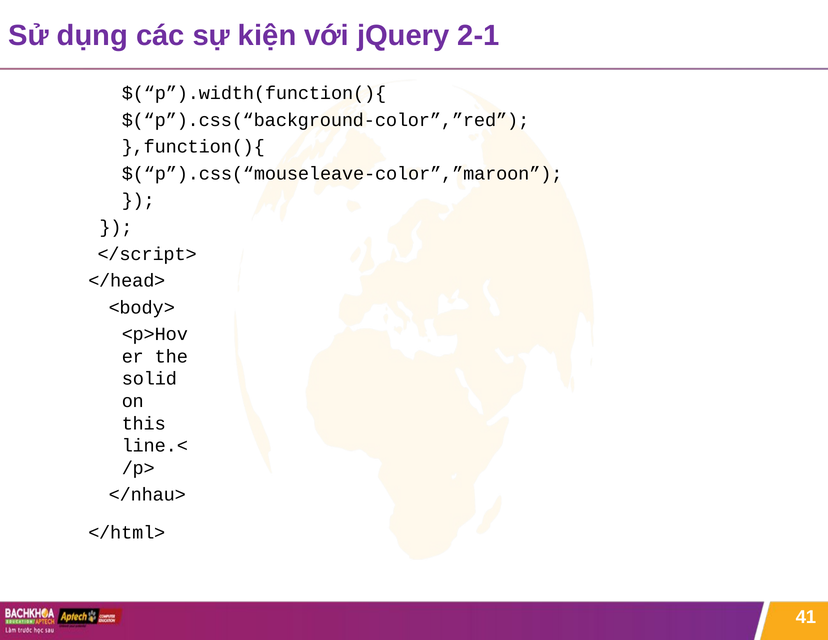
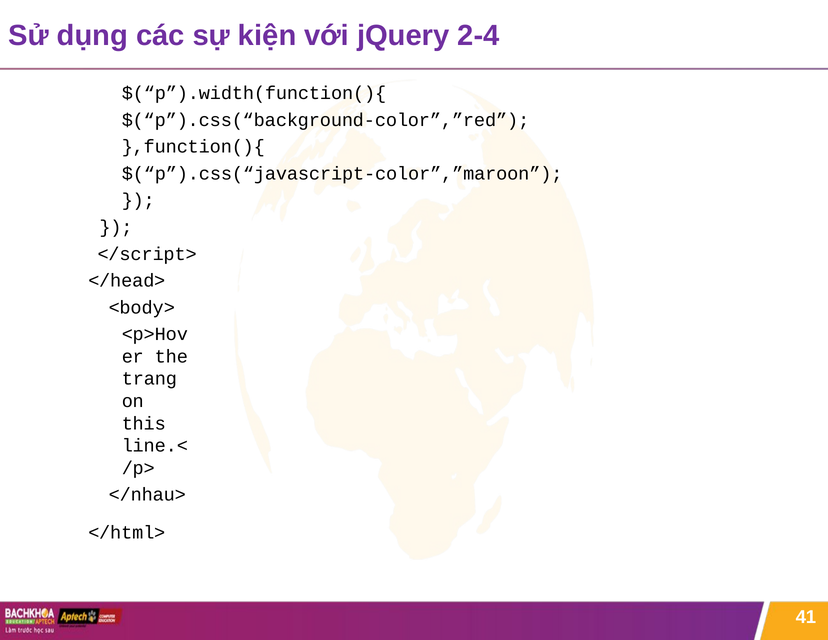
2-1: 2-1 -> 2-4 (479, 35)
$(“p”).css(“mouseleave-color”,”maroon: $(“p”).css(“mouseleave-color”,”maroon -> $(“p”).css(“javascript-color”,”maroon (342, 174)
solid: solid -> trang (149, 379)
